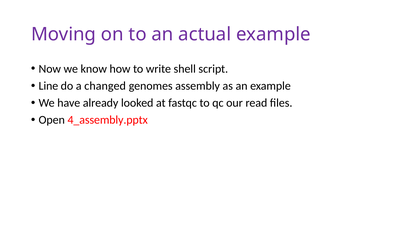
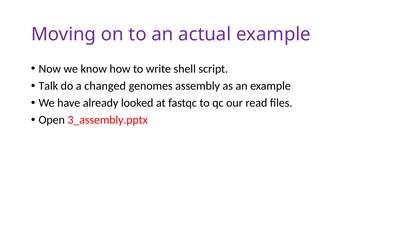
Line: Line -> Talk (48, 86)
4_assembly.pptx: 4_assembly.pptx -> 3_assembly.pptx (108, 120)
